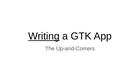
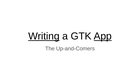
App underline: none -> present (103, 36)
